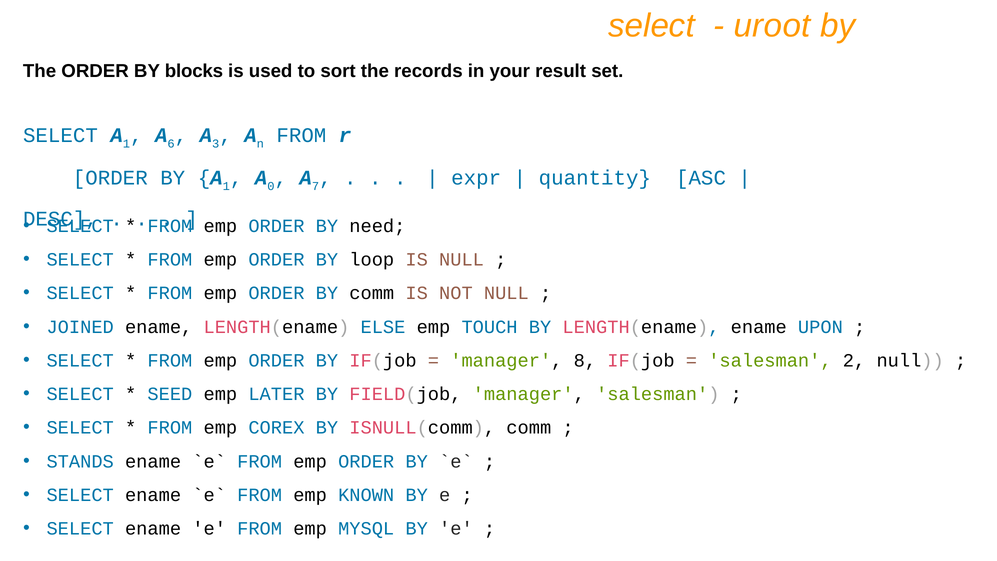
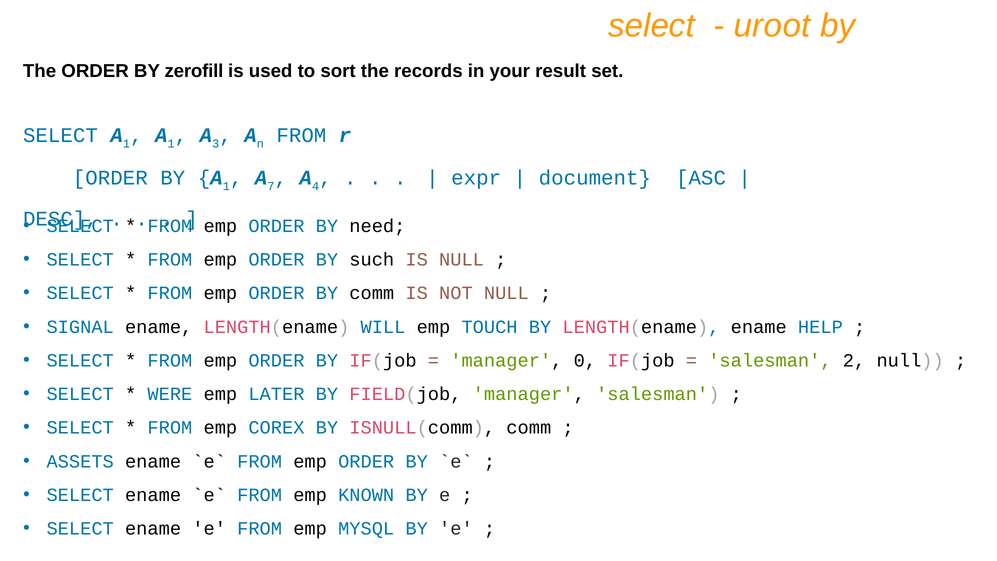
blocks: blocks -> zerofill (194, 71)
6: 6 -> 1 (171, 144)
0: 0 -> 7 (271, 186)
7: 7 -> 4 (316, 186)
quantity: quantity -> document (595, 178)
loop: loop -> such (372, 259)
JOINED: JOINED -> SIGNAL (80, 327)
ELSE: ELSE -> WILL (383, 327)
UPON: UPON -> HELP (820, 327)
8: 8 -> 0 (585, 360)
SEED: SEED -> WERE (170, 394)
STANDS: STANDS -> ASSETS (80, 461)
